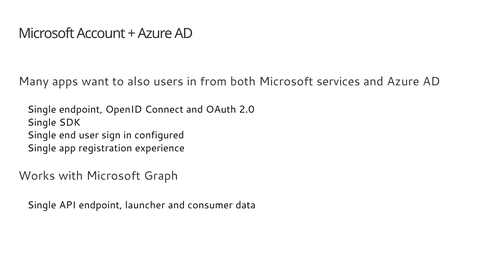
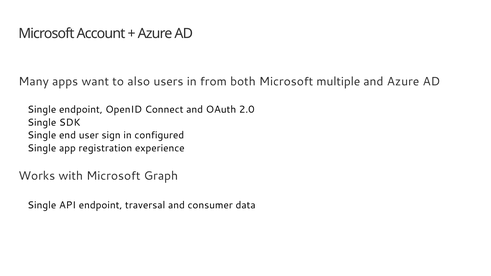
services: services -> multiple (338, 81)
launcher: launcher -> traversal (145, 205)
